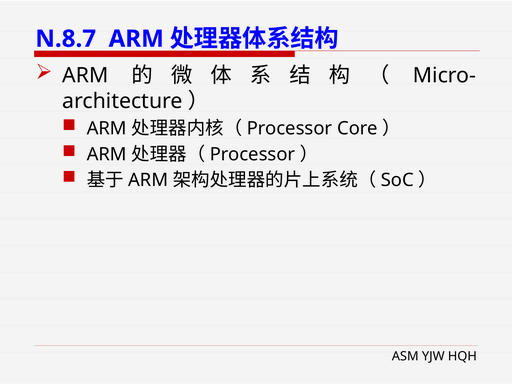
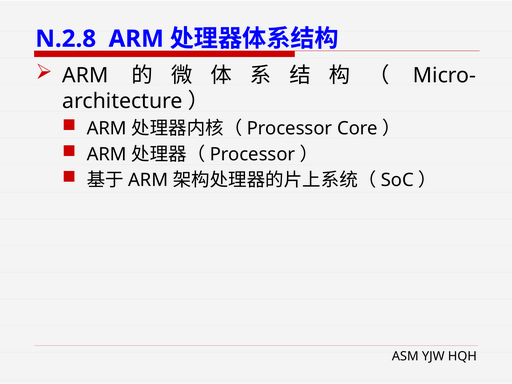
N.8.7: N.8.7 -> N.2.8 (66, 39)
